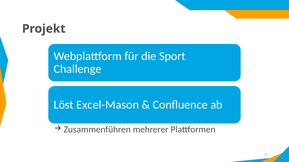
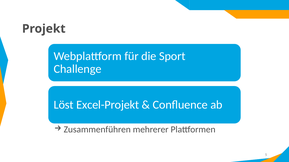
Excel-Mason: Excel-Mason -> Excel-Projekt (108, 105)
